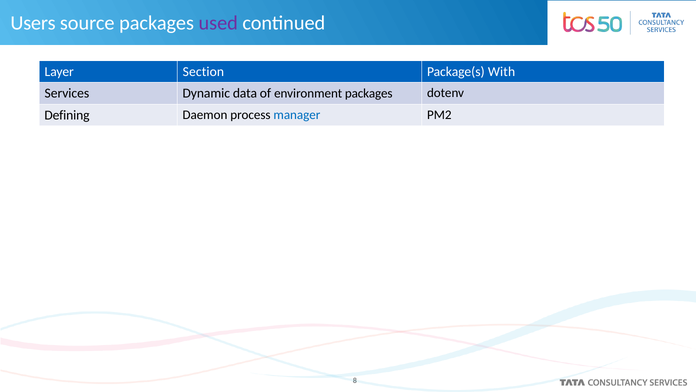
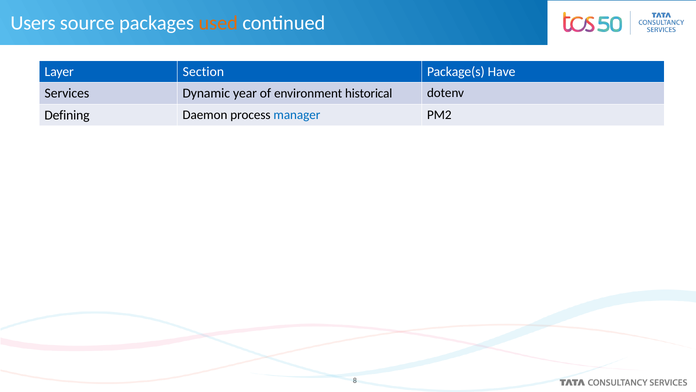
used colour: purple -> orange (218, 23)
With: With -> Have (502, 71)
data: data -> year (245, 93)
environment packages: packages -> historical (369, 93)
